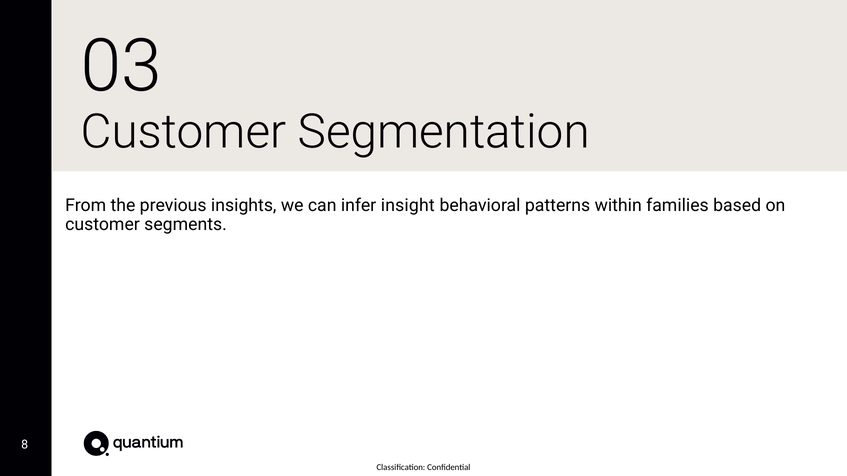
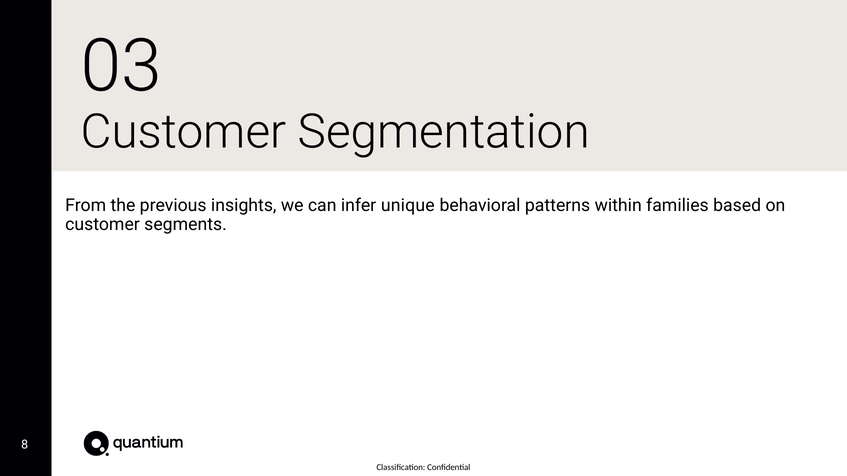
insight: insight -> unique (408, 206)
